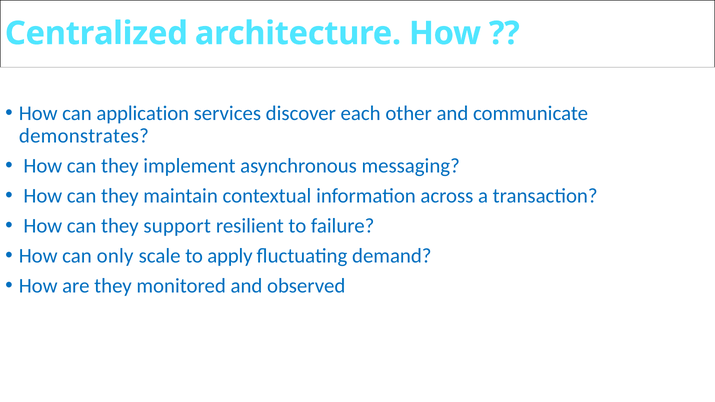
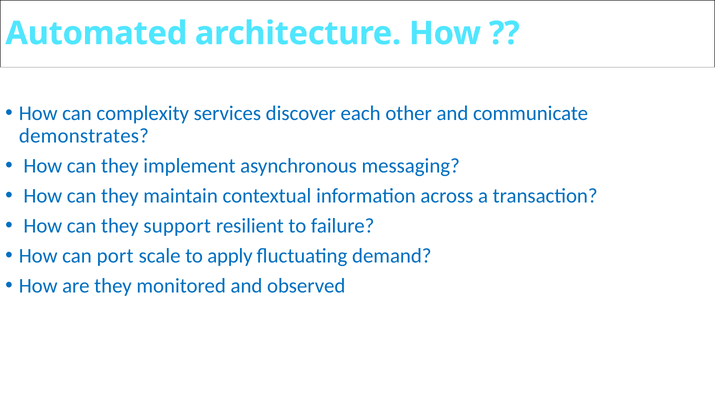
Centralized: Centralized -> Automated (96, 33)
application: application -> complexity (143, 113)
only: only -> port (115, 256)
